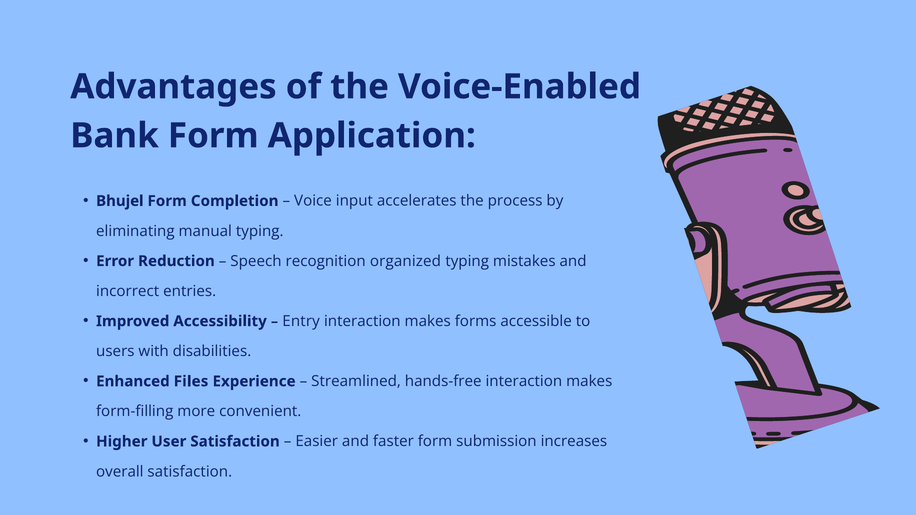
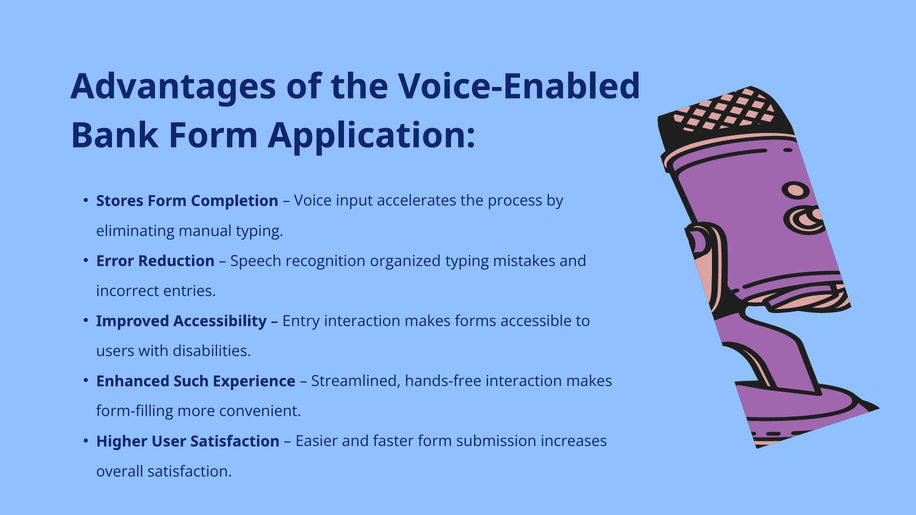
Bhujel: Bhujel -> Stores (120, 201)
Files: Files -> Such (191, 382)
